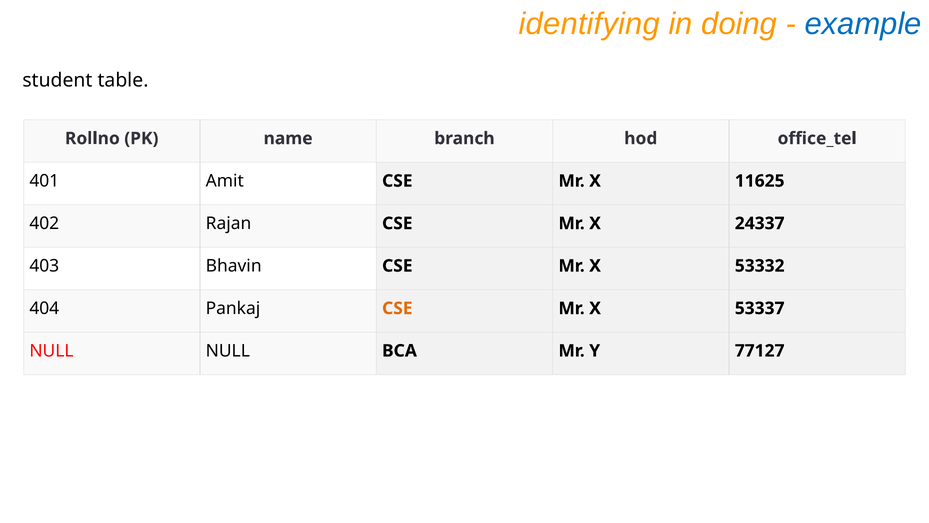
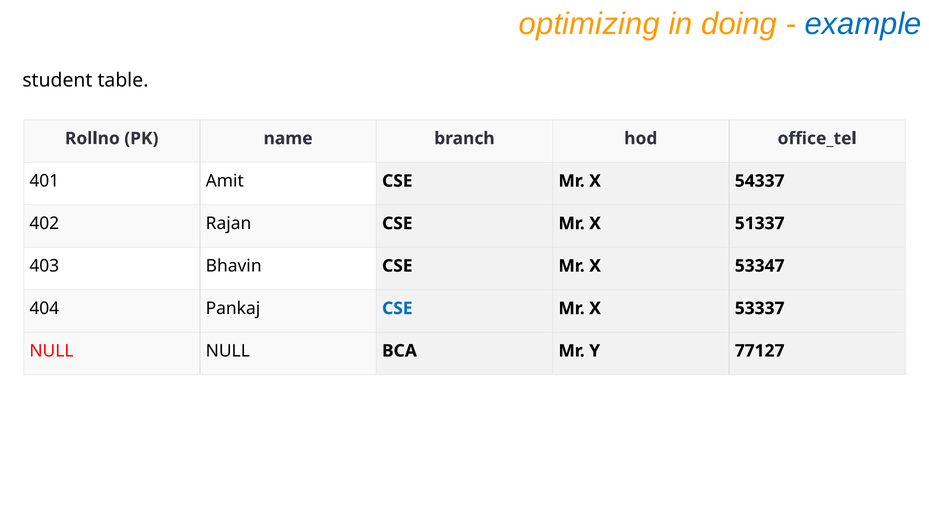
identifying: identifying -> optimizing (589, 24)
11625: 11625 -> 54337 (760, 181)
24337: 24337 -> 51337 (760, 223)
53332: 53332 -> 53347 (760, 266)
CSE colour: orange -> blue (397, 308)
